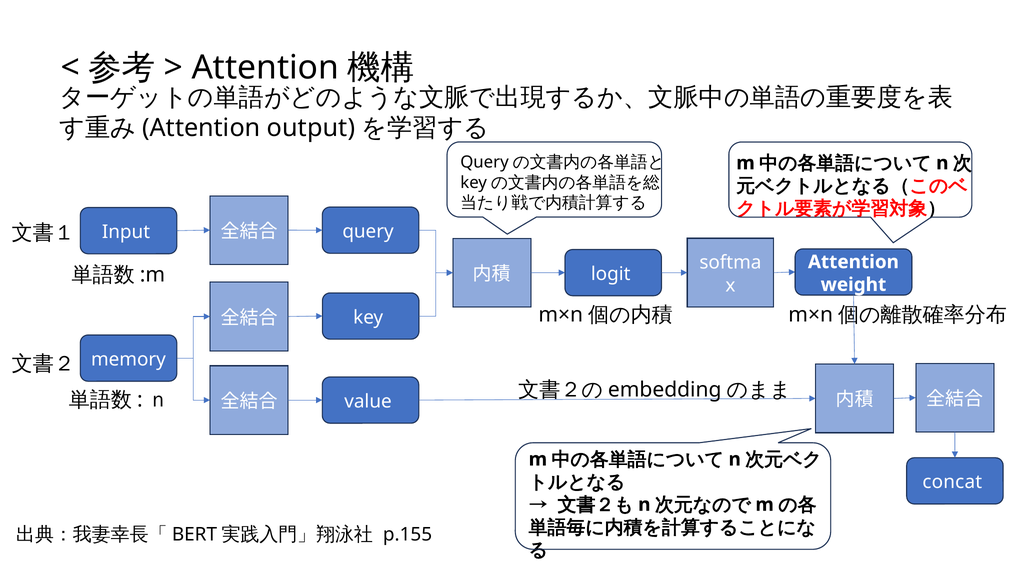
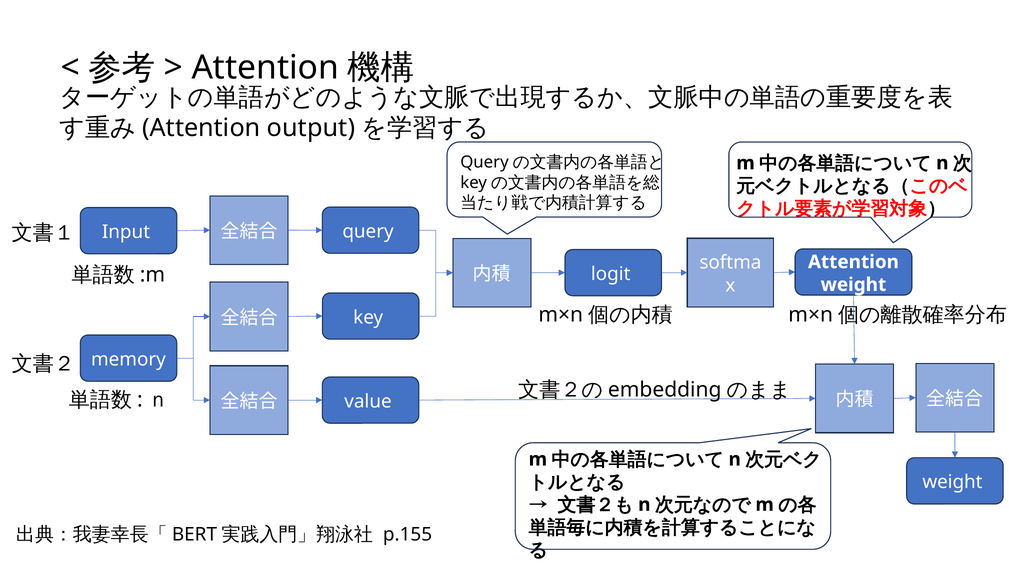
concat: concat -> weight (952, 483)
